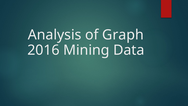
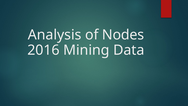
Graph: Graph -> Nodes (123, 35)
